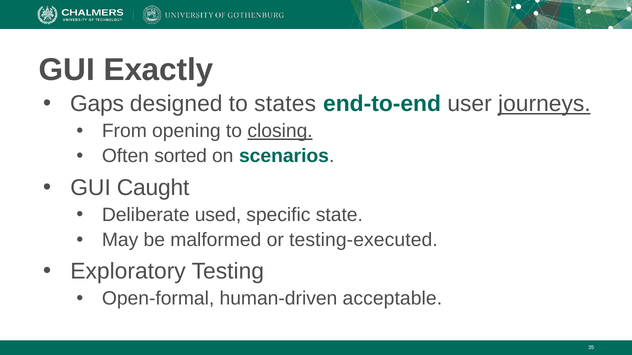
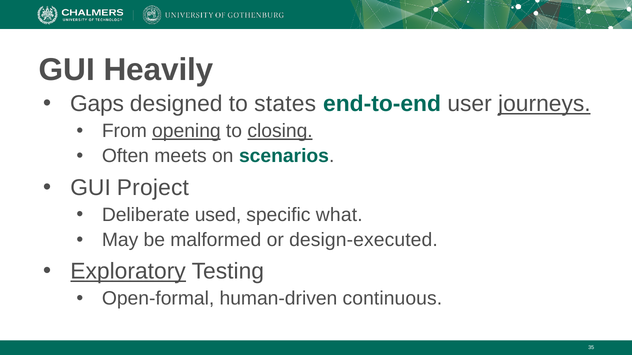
Exactly: Exactly -> Heavily (159, 70)
opening underline: none -> present (186, 131)
sorted: sorted -> meets (181, 156)
Caught: Caught -> Project (153, 188)
state: state -> what (339, 215)
testing-executed: testing-executed -> design-executed (363, 240)
Exploratory underline: none -> present (128, 272)
acceptable: acceptable -> continuous (392, 299)
